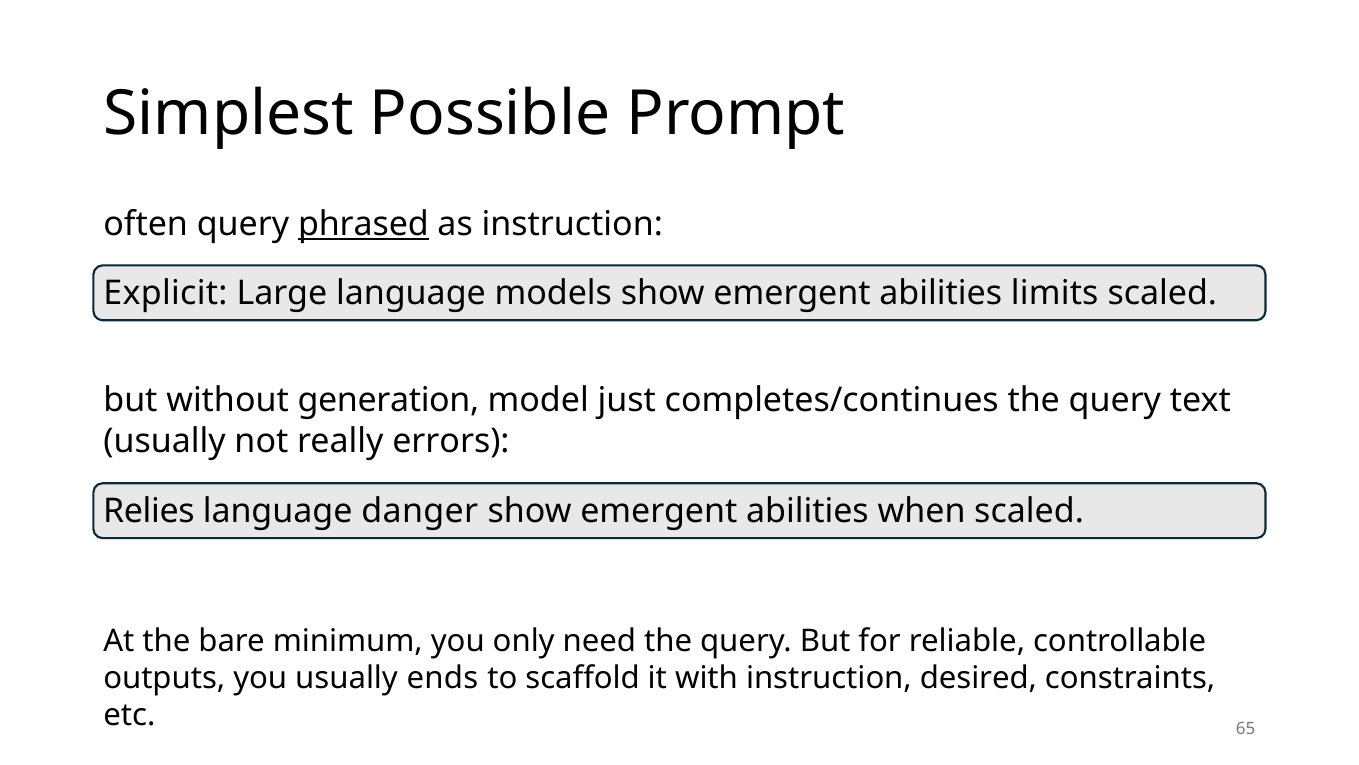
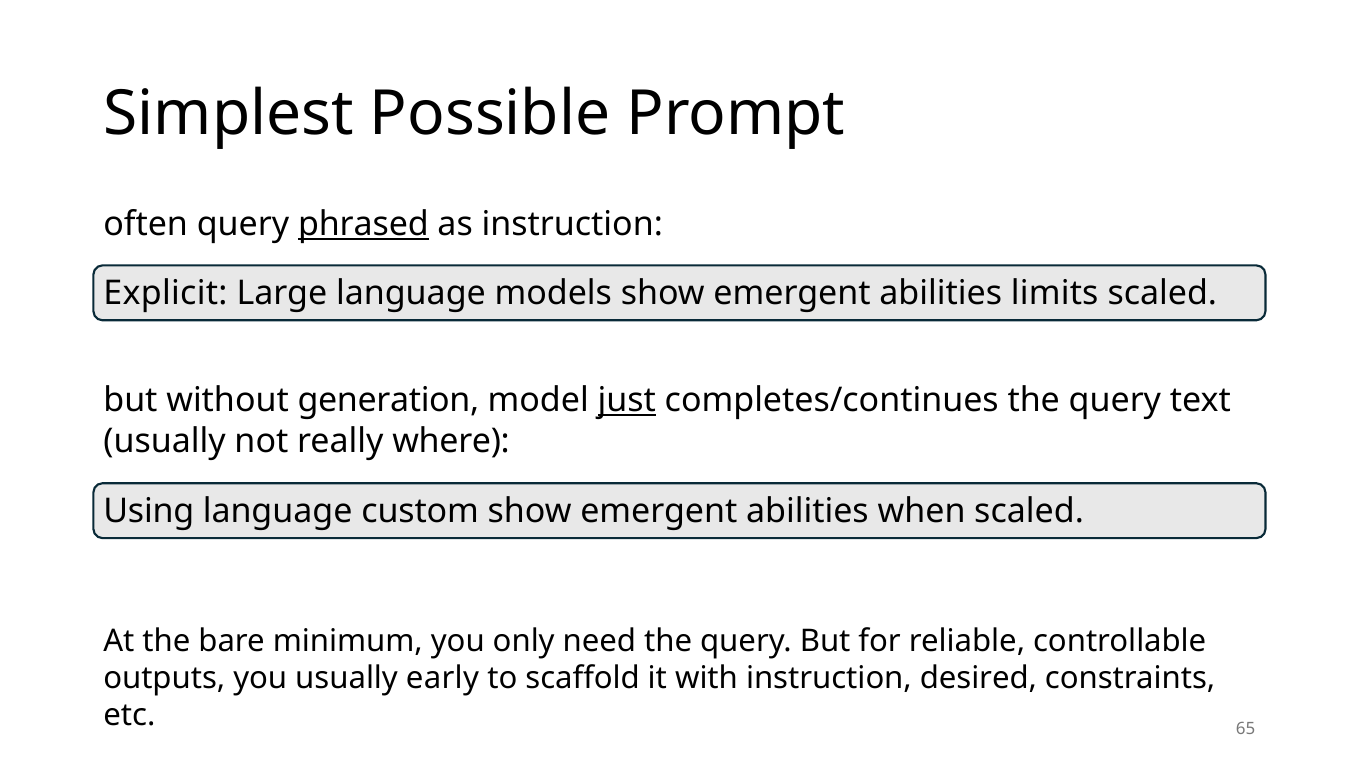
just underline: none -> present (627, 400)
errors: errors -> where (451, 441)
Relies: Relies -> Using (149, 511)
danger: danger -> custom (420, 511)
ends: ends -> early (442, 678)
